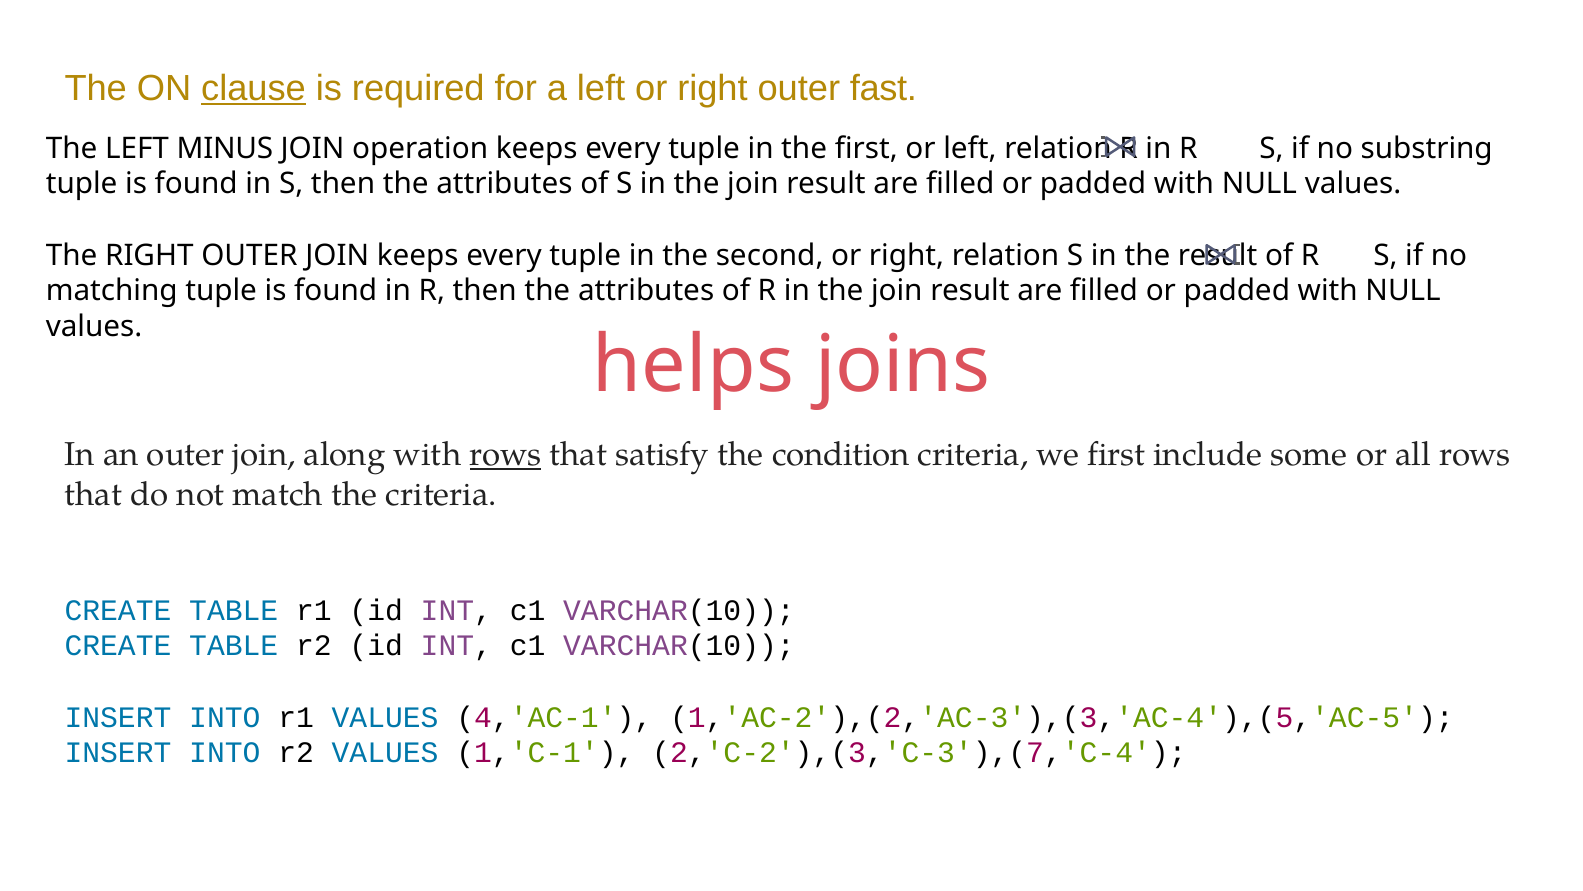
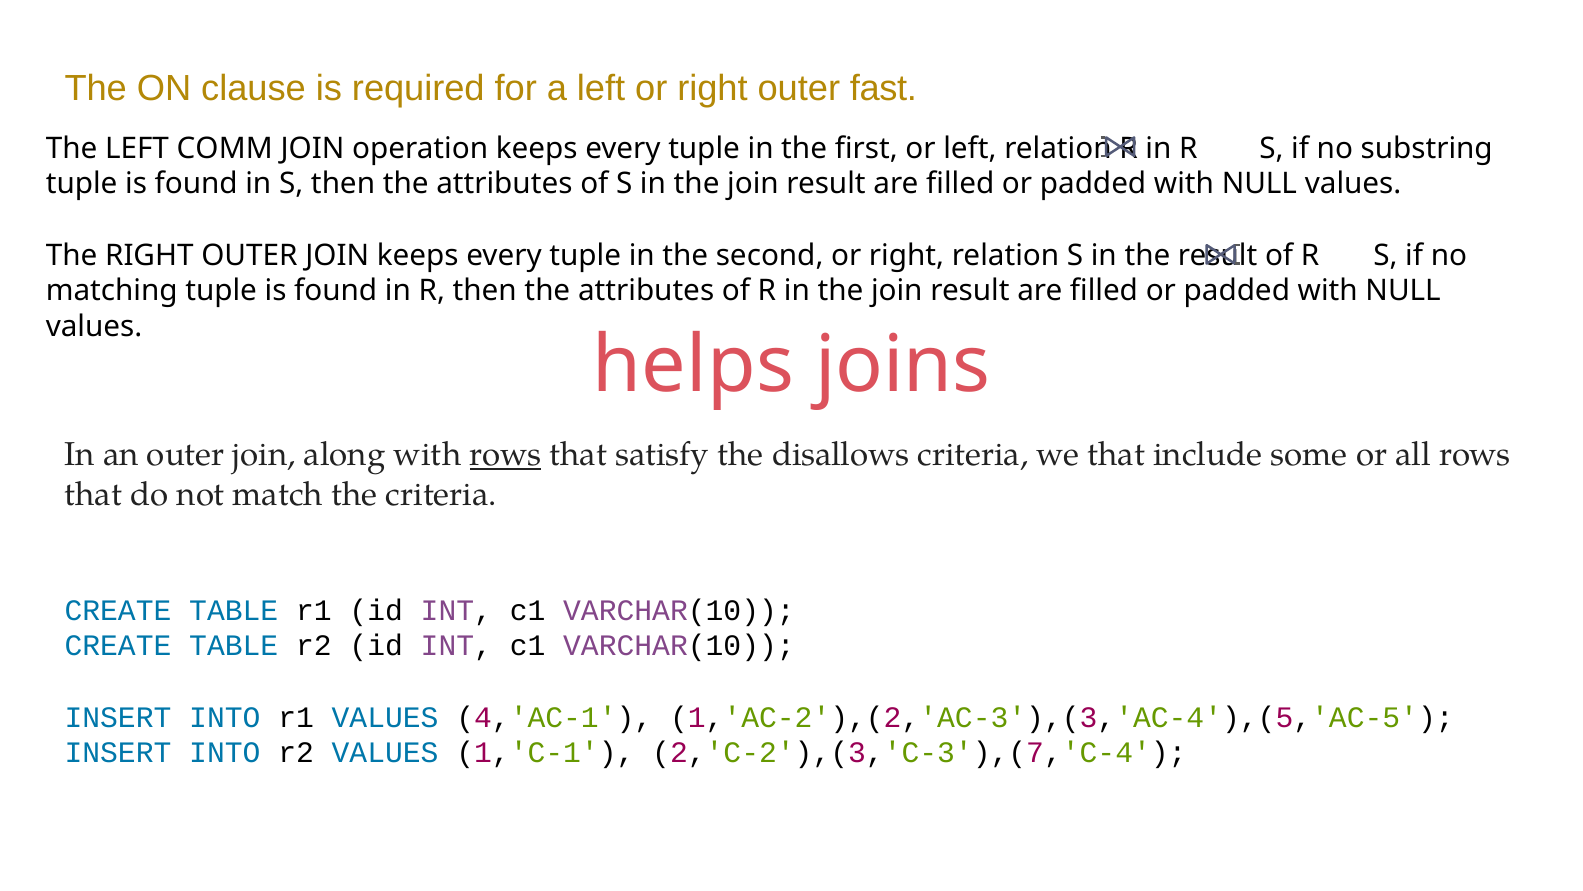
clause underline: present -> none (254, 89)
MINUS: MINUS -> COMM (225, 148)
condition: condition -> disallows (841, 454)
we first: first -> that (1116, 454)
